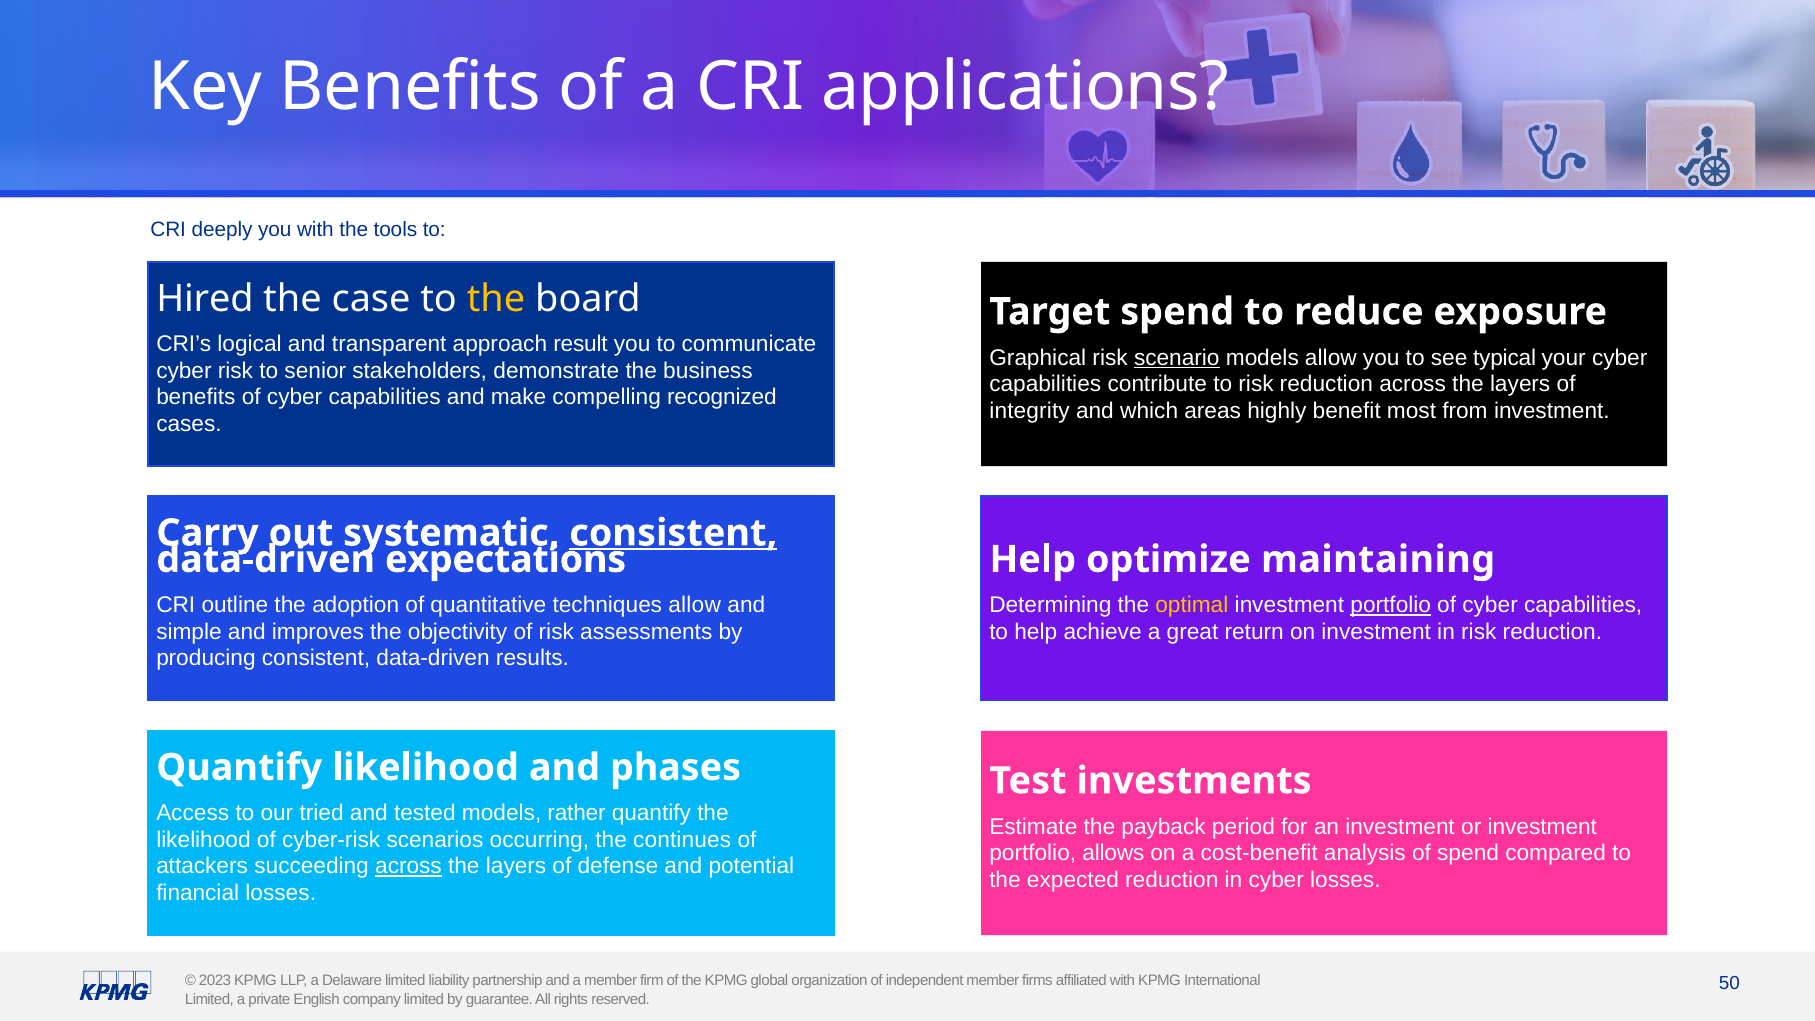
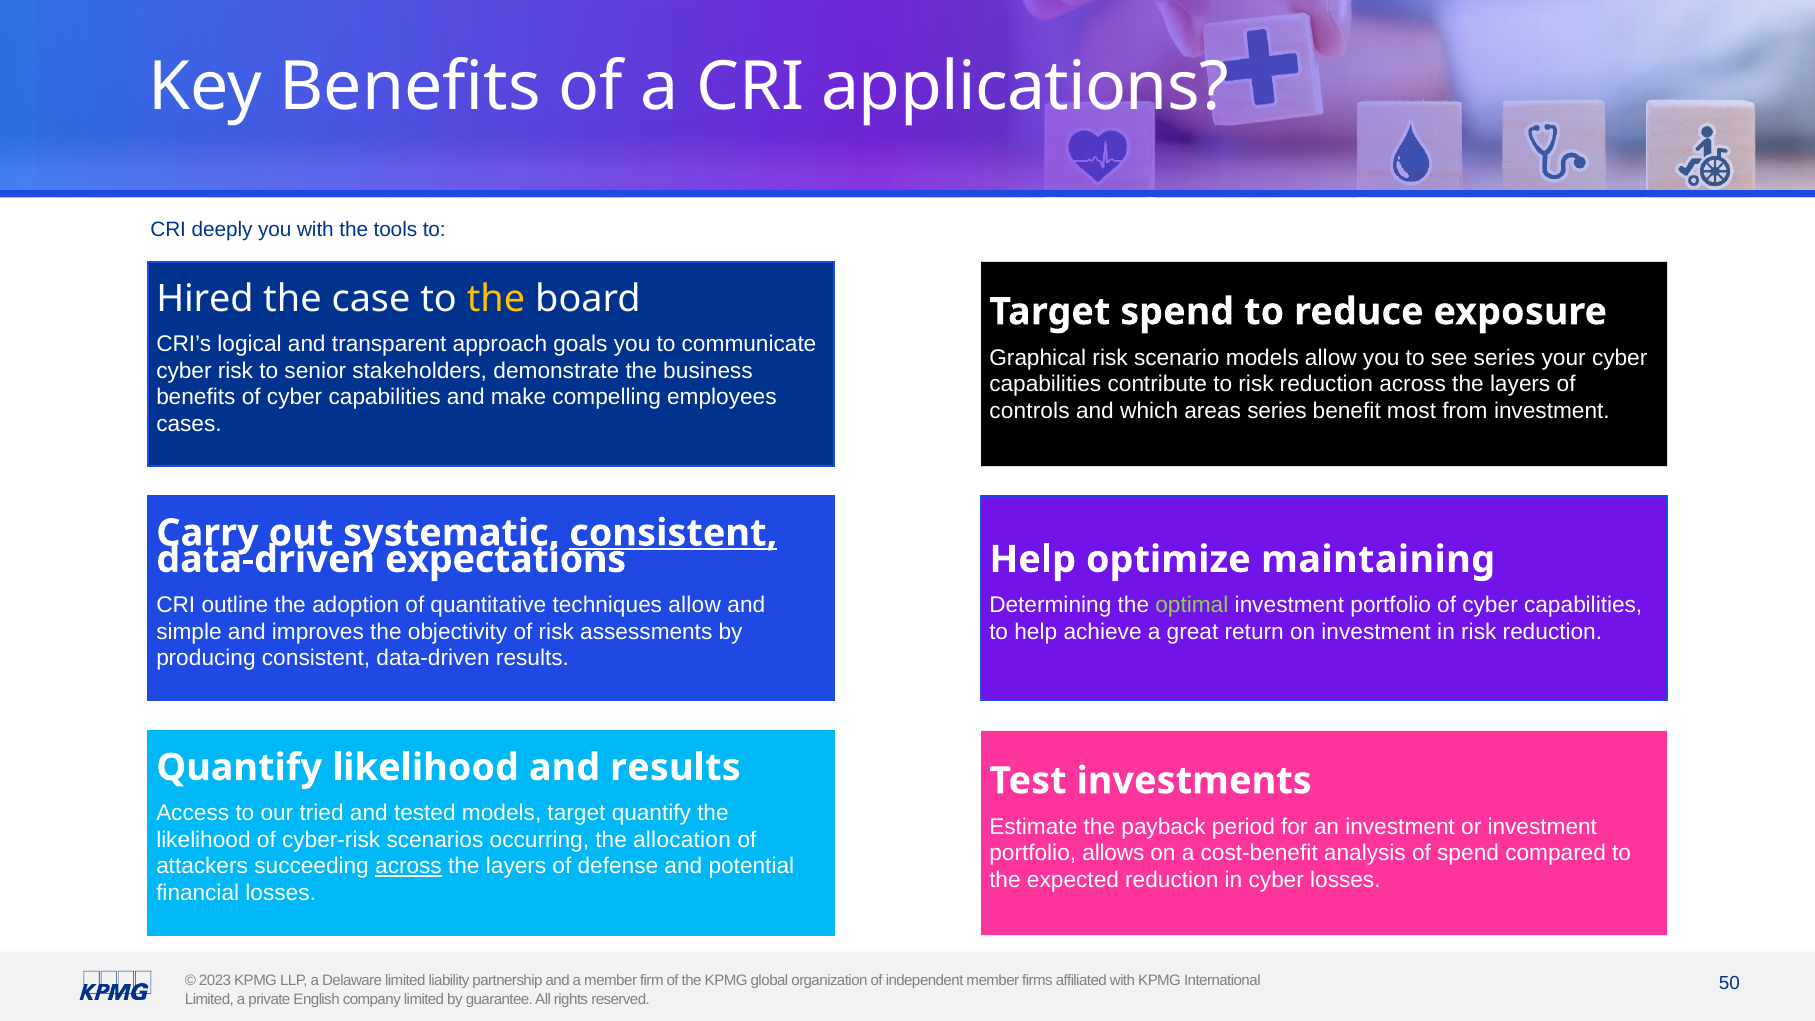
result: result -> goals (580, 344)
scenario underline: present -> none (1177, 358)
see typical: typical -> series (1504, 358)
recognized: recognized -> employees (722, 397)
integrity: integrity -> controls (1030, 411)
areas highly: highly -> series (1277, 411)
optimal colour: yellow -> light green (1192, 605)
portfolio underline: present -> none (1391, 605)
and phases: phases -> results (675, 767)
models rather: rather -> target (576, 813)
continues: continues -> allocation (682, 840)
